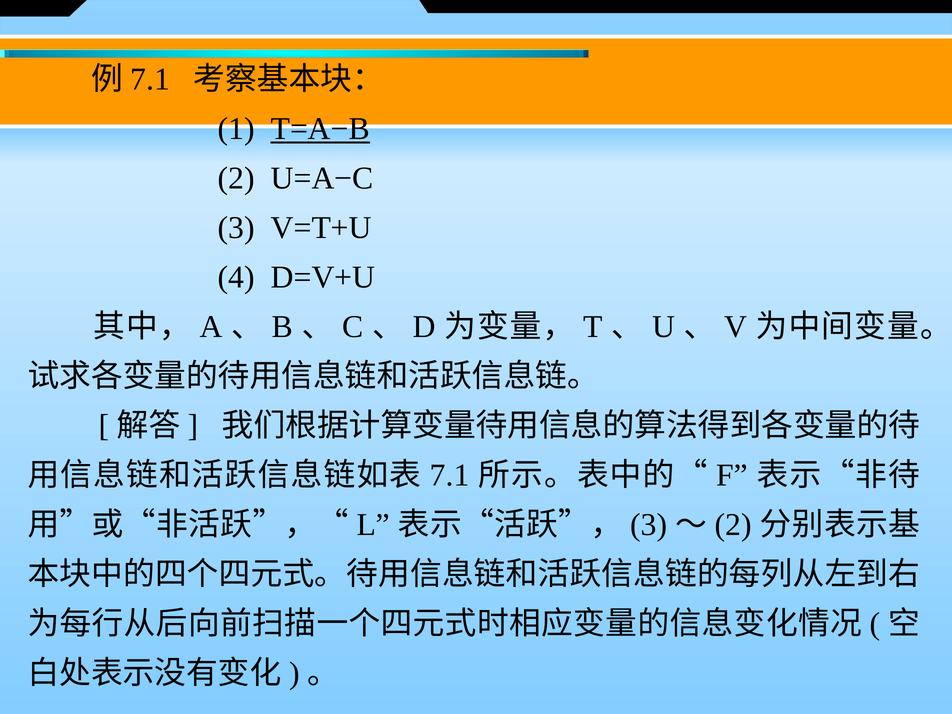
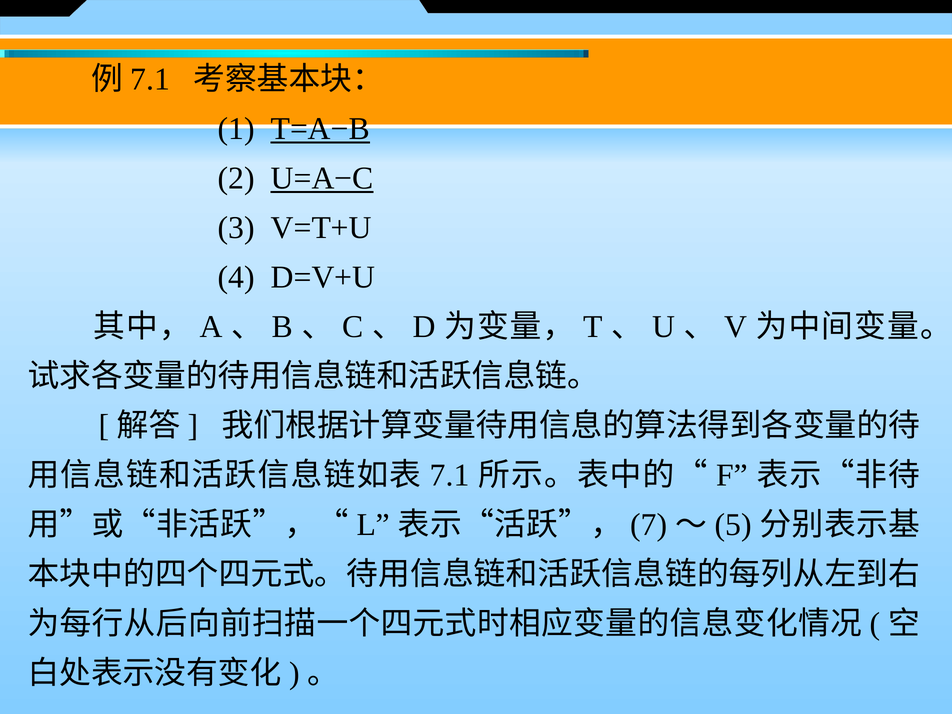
U=A−C underline: none -> present (322, 178)
3: 3 -> 7 (649, 525)
2: 2 -> 5 (733, 525)
